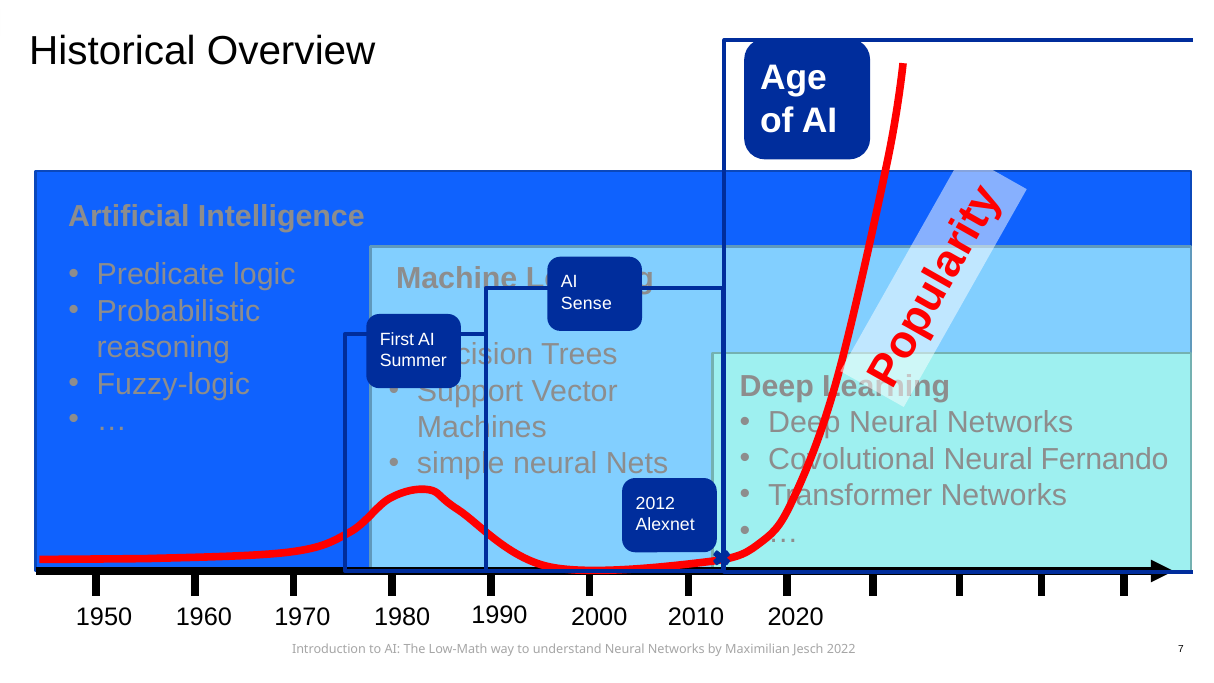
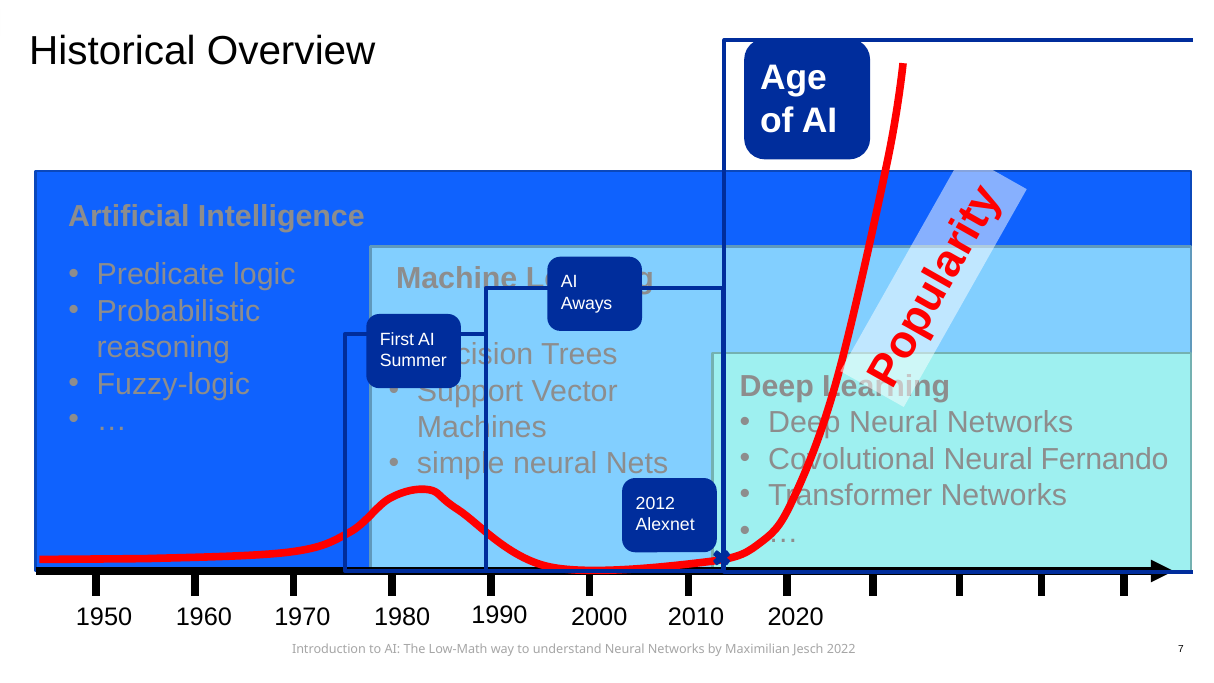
Sense: Sense -> Aways (587, 303)
